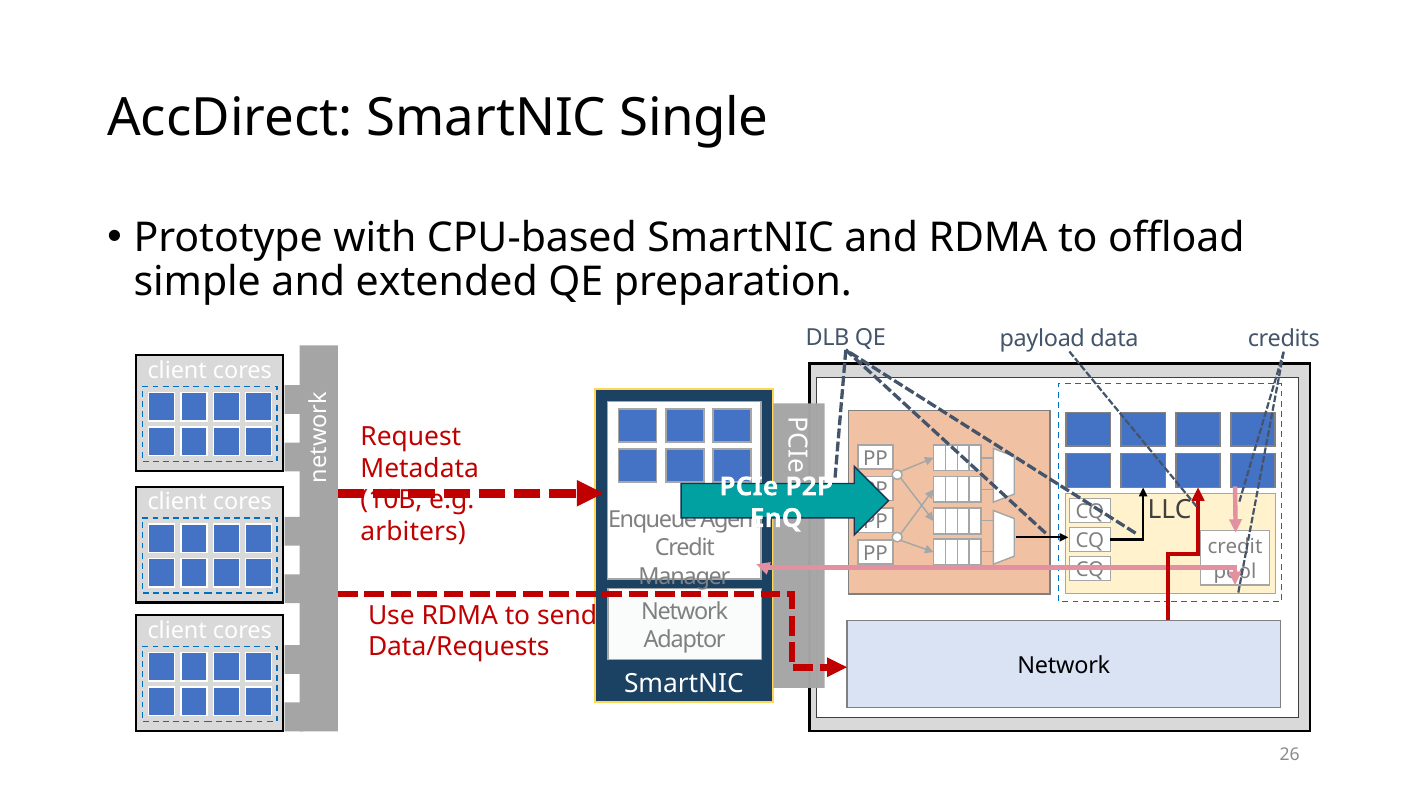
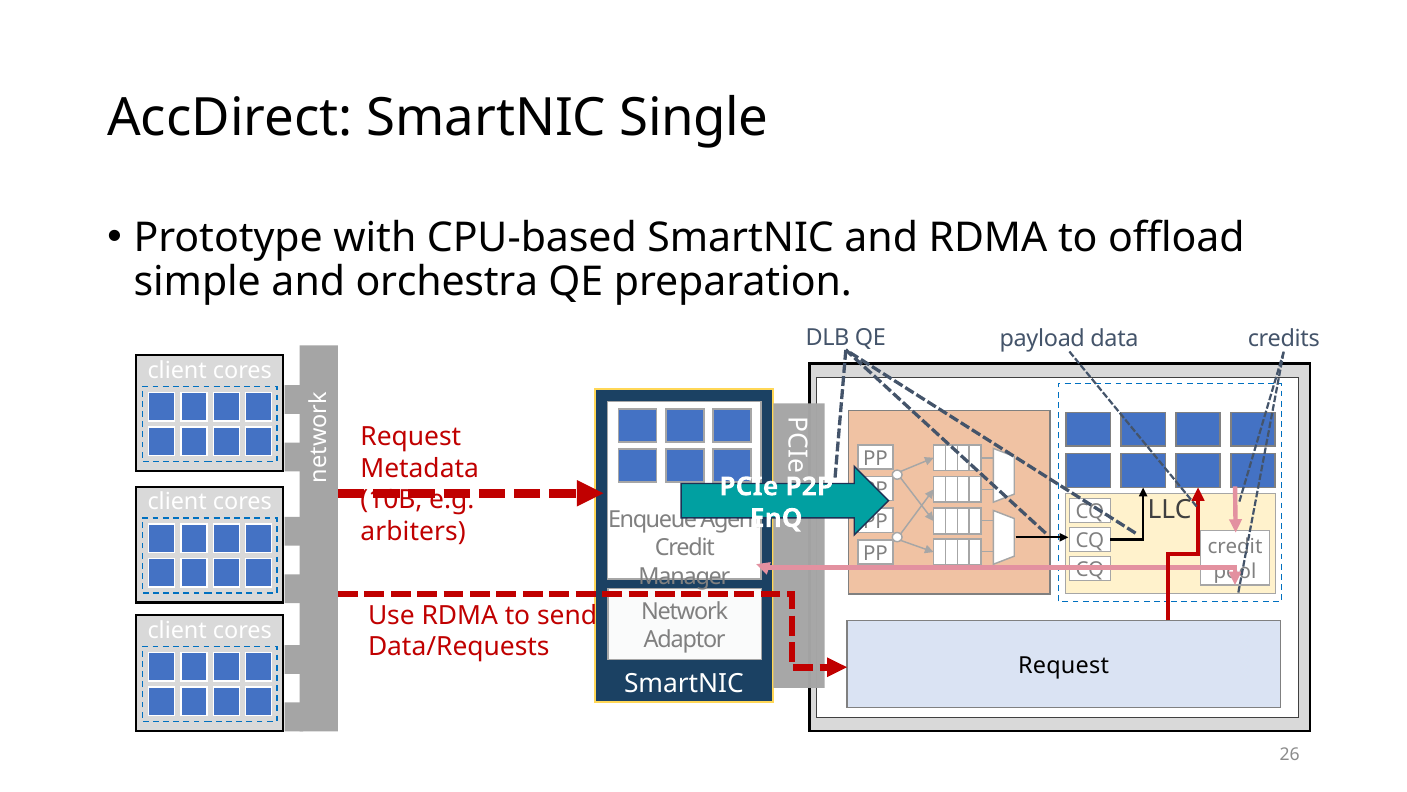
extended: extended -> orchestra (447, 282)
Network: Network -> Request (1064, 665)
